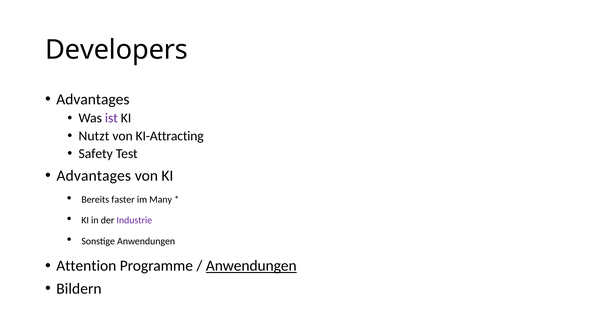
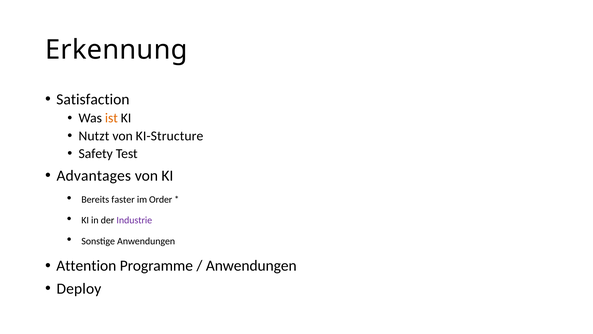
Developers: Developers -> Erkennung (116, 50)
Advantages: Advantages -> Satisfaction (93, 99)
ist colour: purple -> orange (111, 118)
KI-Attracting: KI-Attracting -> KI-Structure (170, 136)
Many: Many -> Order (161, 199)
Anwendungen underline: present -> none (251, 265)
Bildern: Bildern -> Deploy (79, 288)
